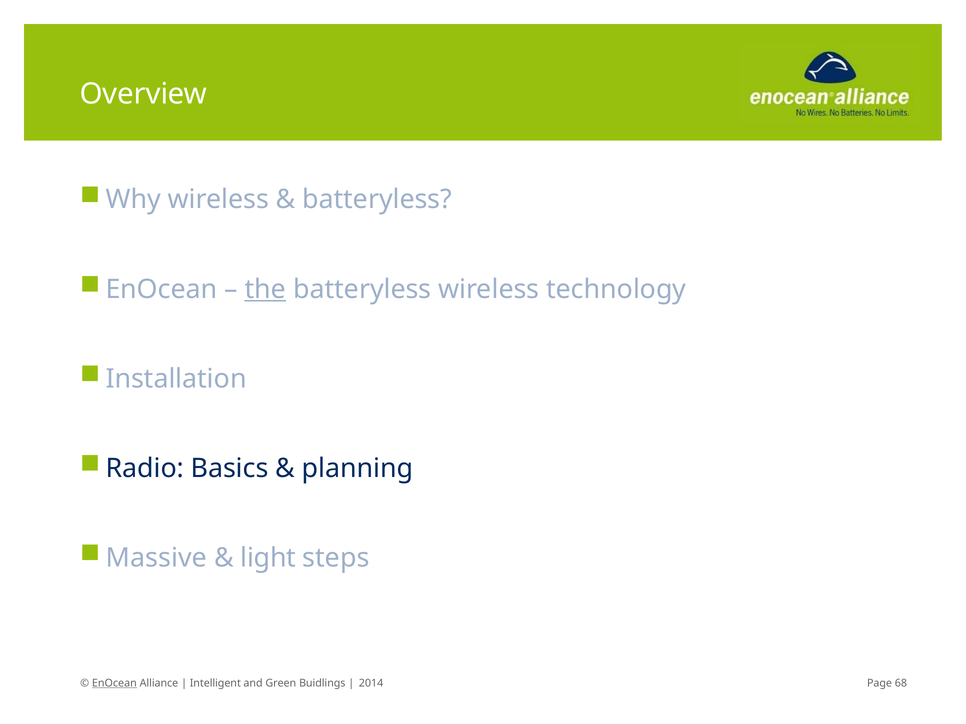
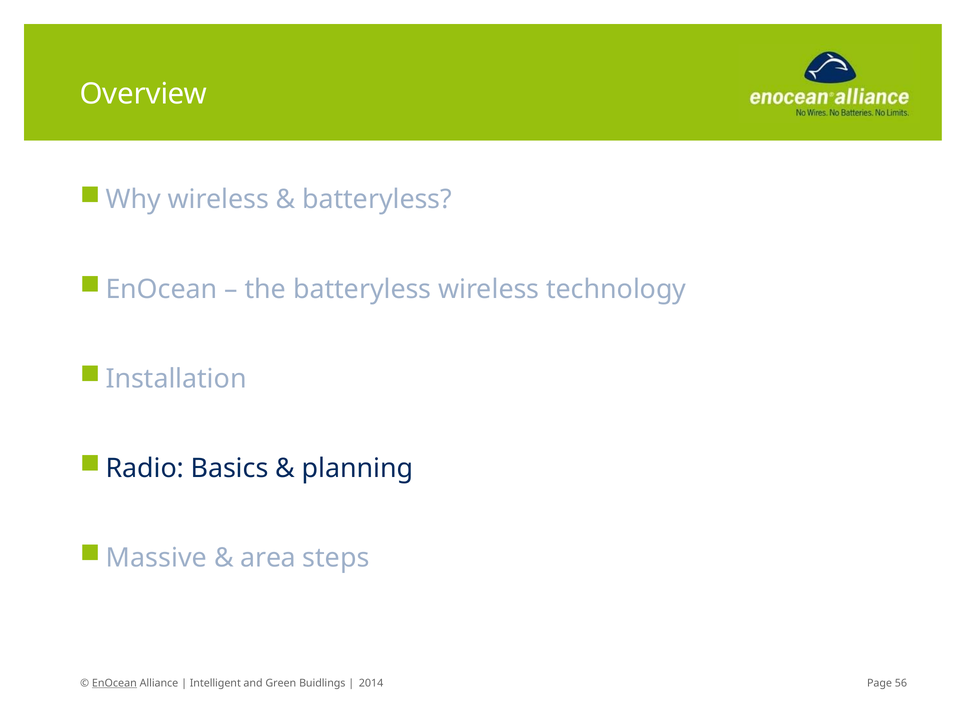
the underline: present -> none (265, 289)
light: light -> area (268, 558)
68: 68 -> 56 (901, 684)
